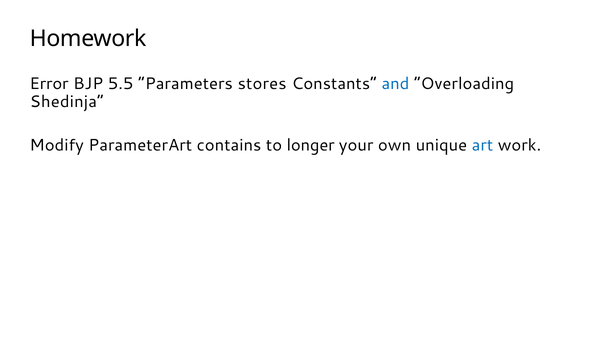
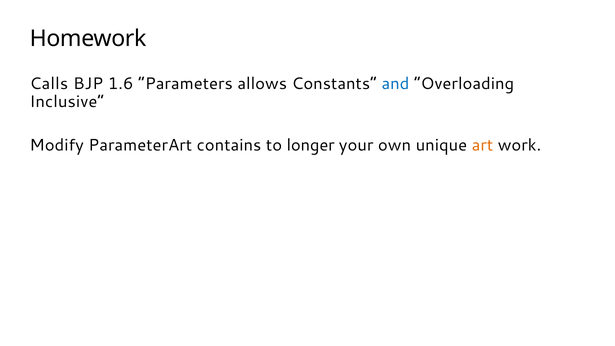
Error: Error -> Calls (49, 84)
5.5: 5.5 -> 1.6 (121, 84)
stores: stores -> allows (262, 84)
Shedinja: Shedinja -> Inclusive (67, 102)
art colour: blue -> orange (482, 145)
